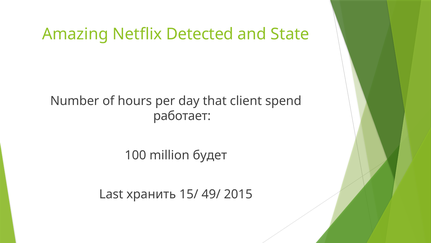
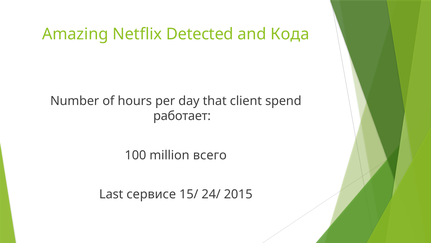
State: State -> Кода (290, 34)
будет: будет -> всего (210, 155)
хранить: хранить -> сервисе (151, 194)
49/: 49/ -> 24/ (211, 194)
